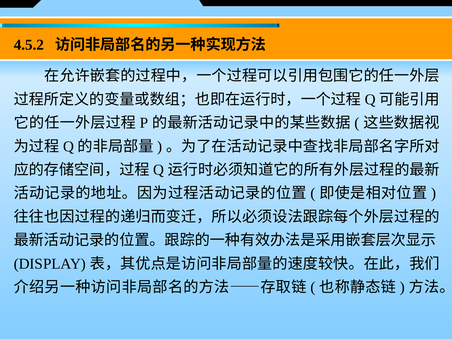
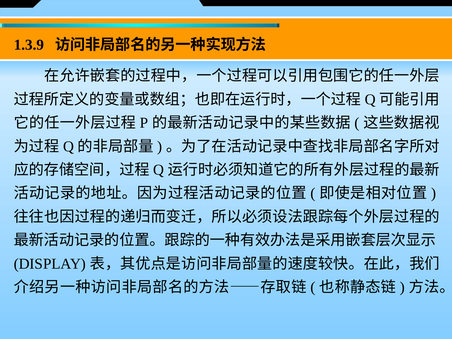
4.5.2: 4.5.2 -> 1.3.9 (29, 45)
